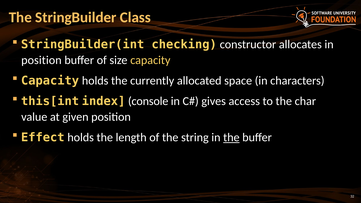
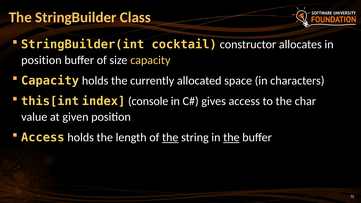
checking: checking -> cocktail (184, 44)
Effect: Effect -> Access (43, 137)
the underline: none -> present (170, 137)
